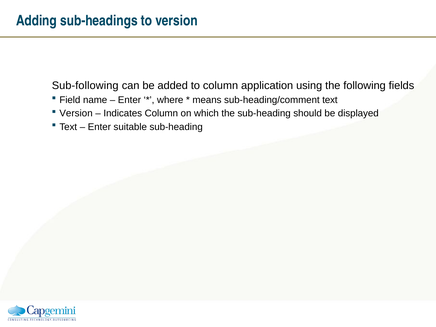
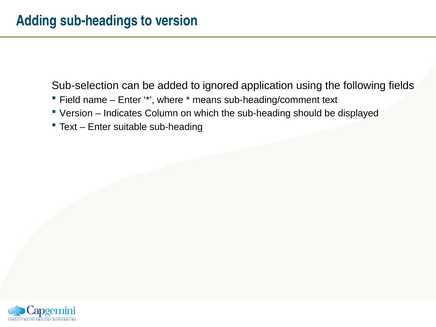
Sub-following: Sub-following -> Sub-selection (85, 85)
to column: column -> ignored (221, 85)
